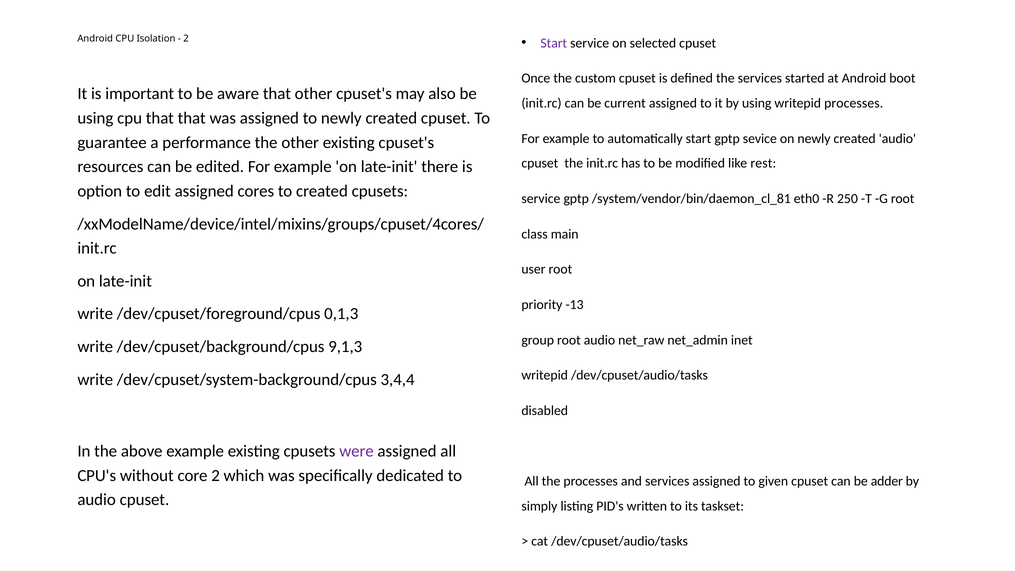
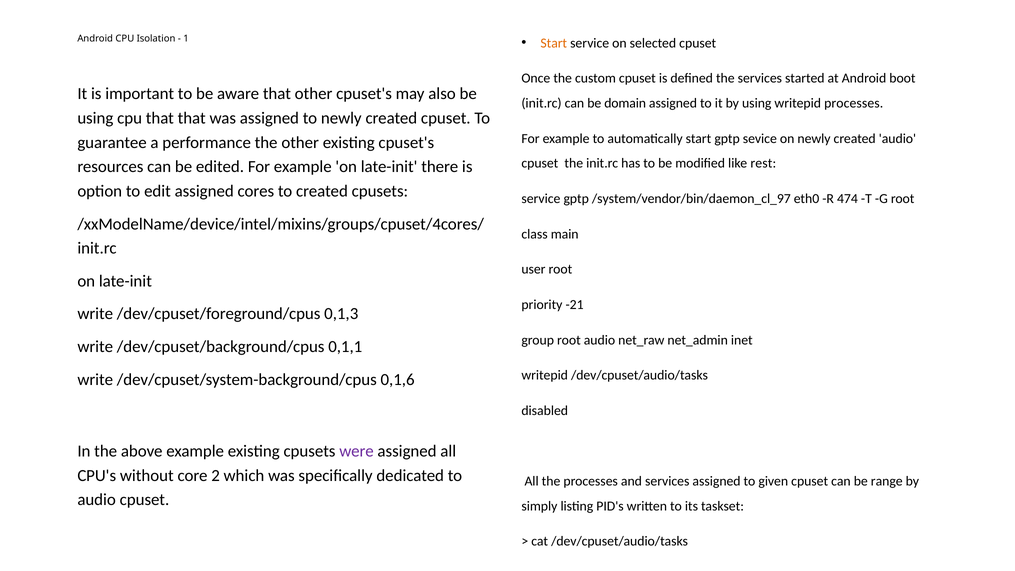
2: 2 -> 1 (186, 39)
Start colour: purple -> orange (554, 43)
current: current -> domain (625, 103)
/system/vendor/bin/daemon_cl_81: /system/vendor/bin/daemon_cl_81 -> /system/vendor/bin/daemon_cl_97 (691, 199)
250: 250 -> 474 (847, 199)
-13: -13 -> -21 (575, 305)
9,1,3: 9,1,3 -> 0,1,1 (345, 347)
3,4,4: 3,4,4 -> 0,1,6 (398, 379)
adder: adder -> range (887, 481)
